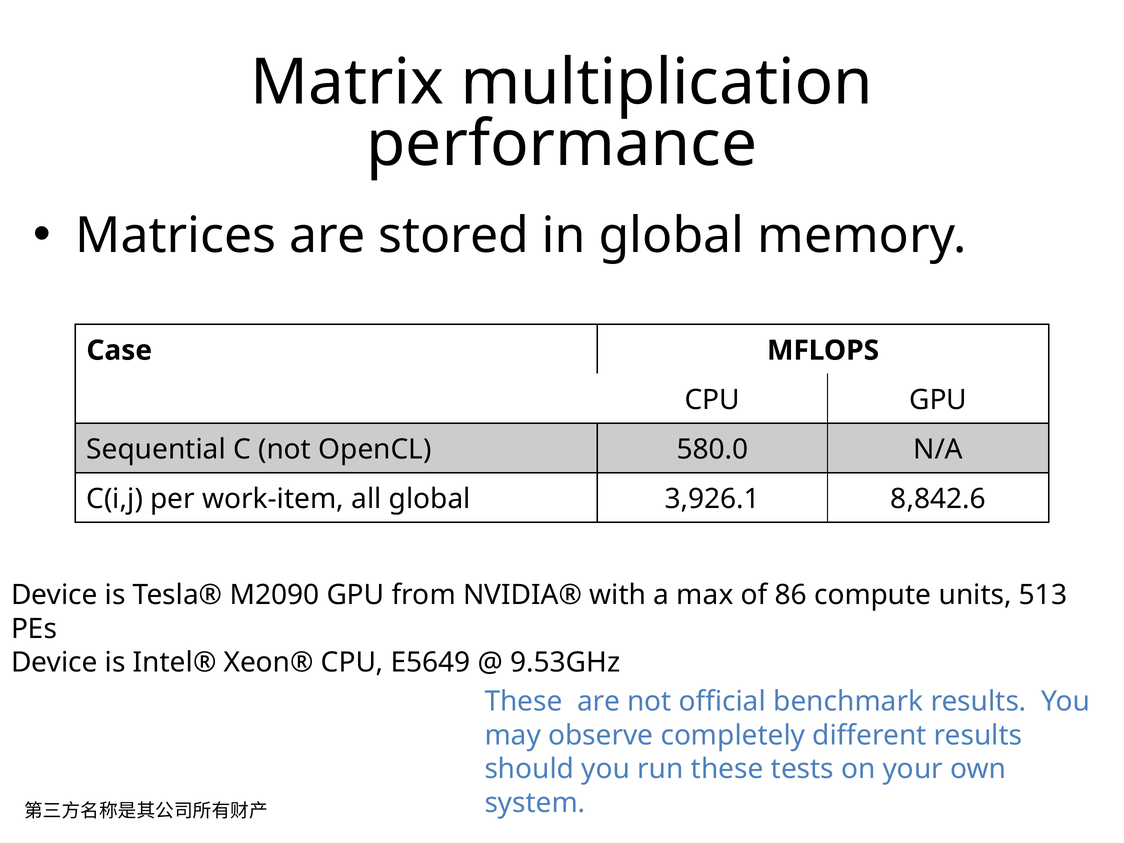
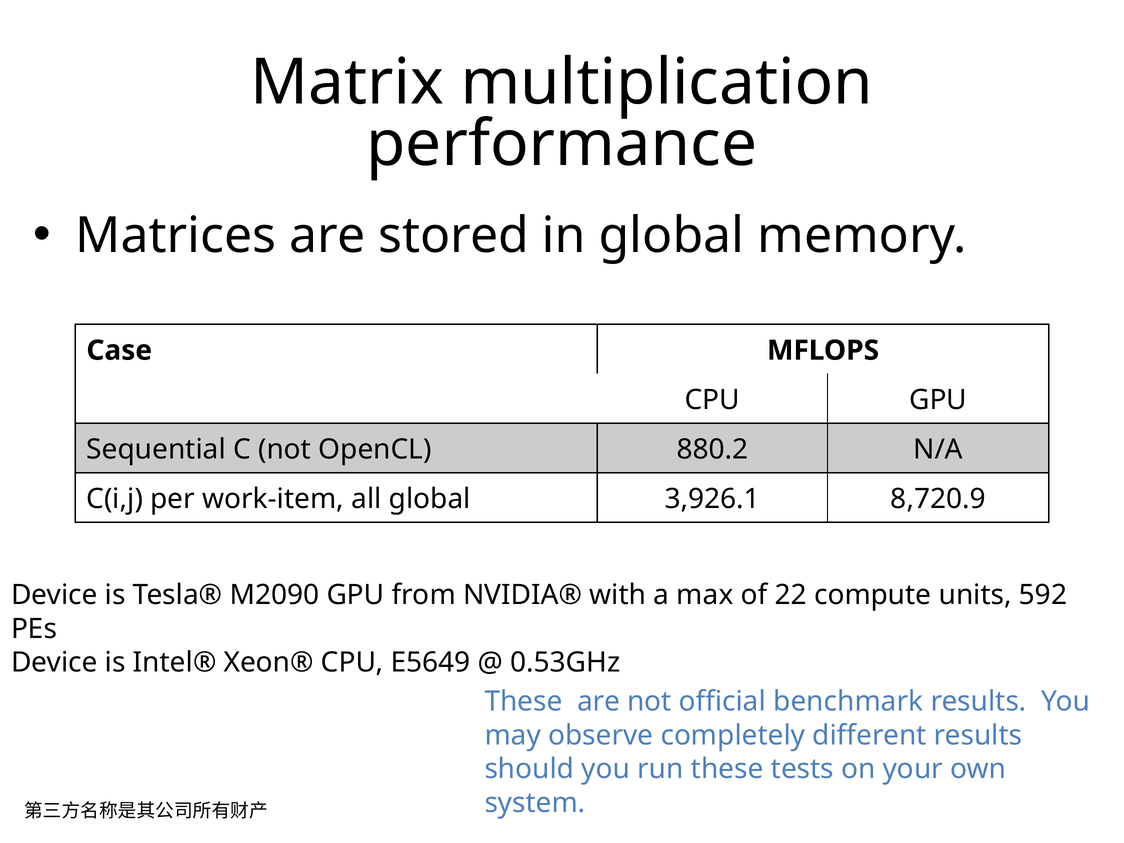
580.0: 580.0 -> 880.2 (712, 449)
8,842.6: 8,842.6 -> 8,720.9 (938, 499)
86: 86 -> 22 (791, 595)
513: 513 -> 592 (1043, 595)
9.53GHz: 9.53GHz -> 0.53GHz (565, 663)
